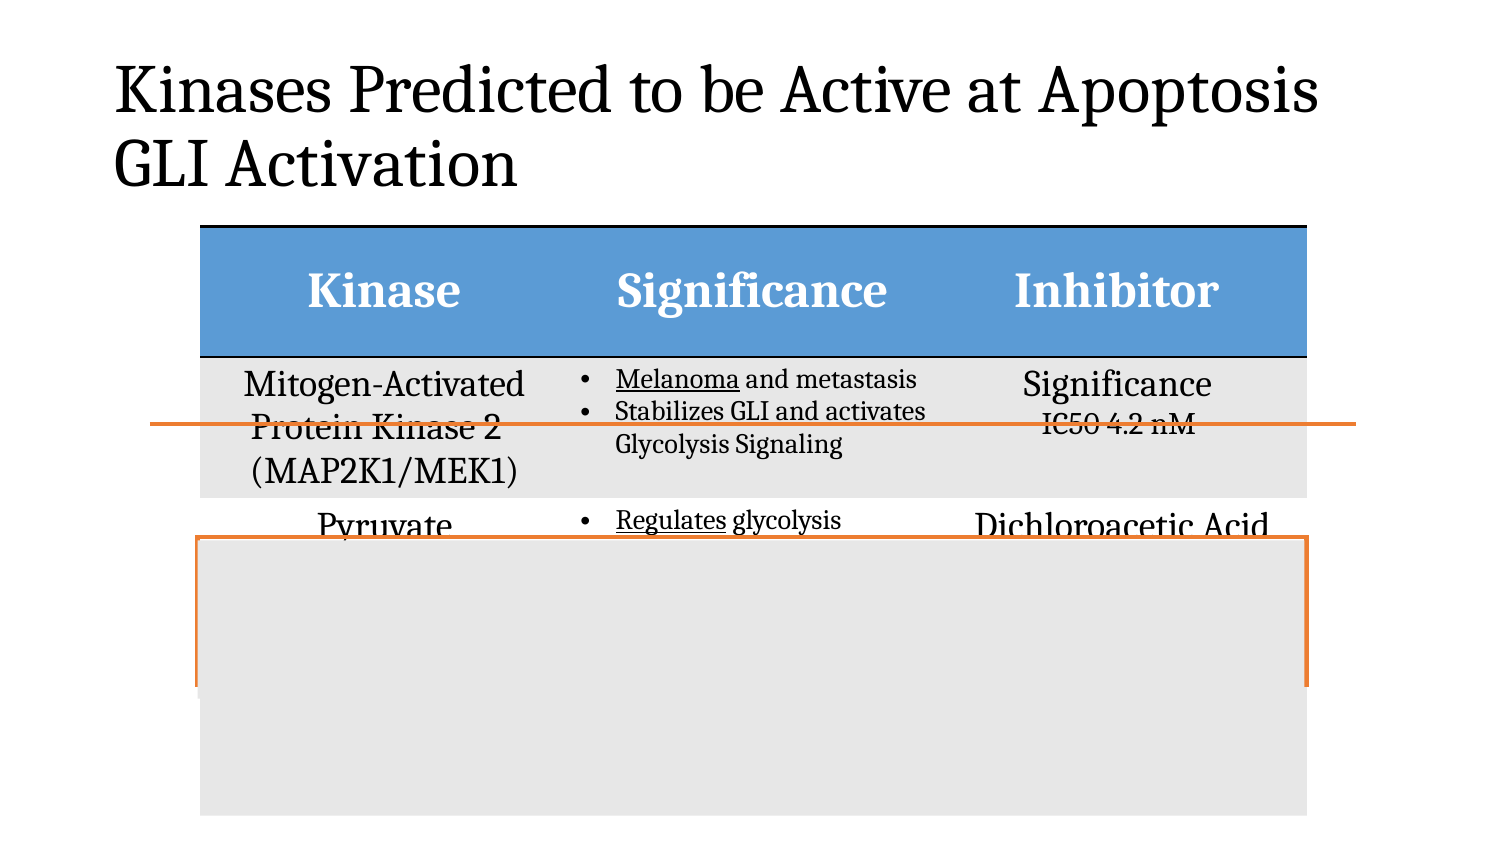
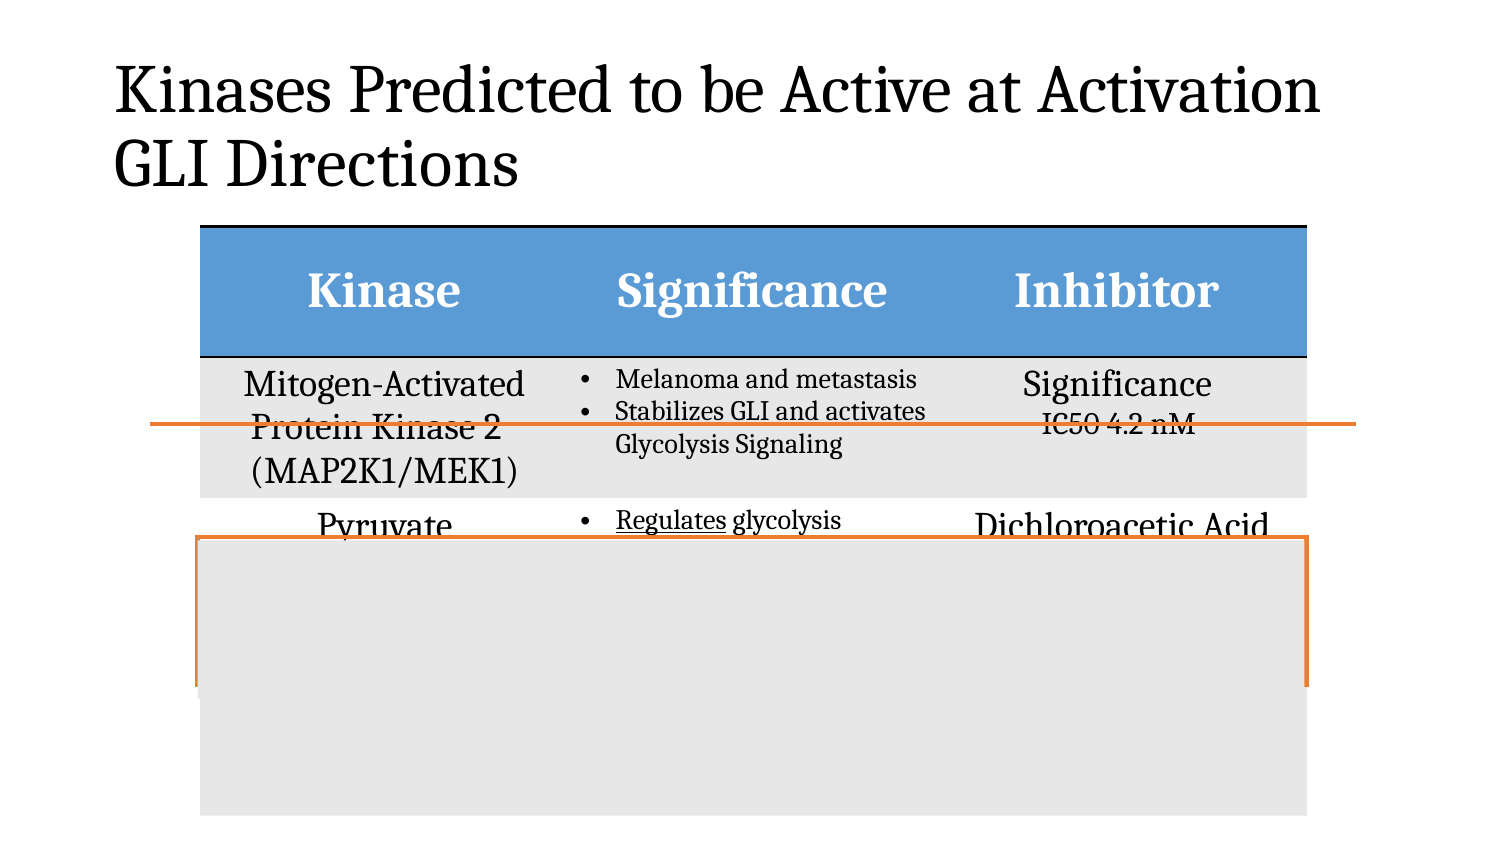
at Apoptosis: Apoptosis -> Activation (1180, 89)
Activation: Activation -> Directions (372, 164)
Melanoma underline: present -> none (678, 379)
